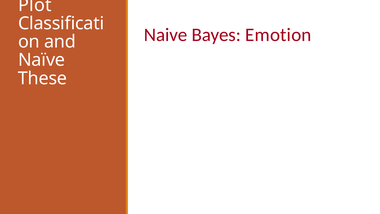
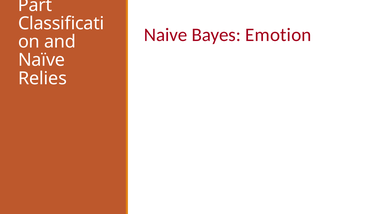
Plot: Plot -> Part (35, 5)
These: These -> Relies (42, 78)
